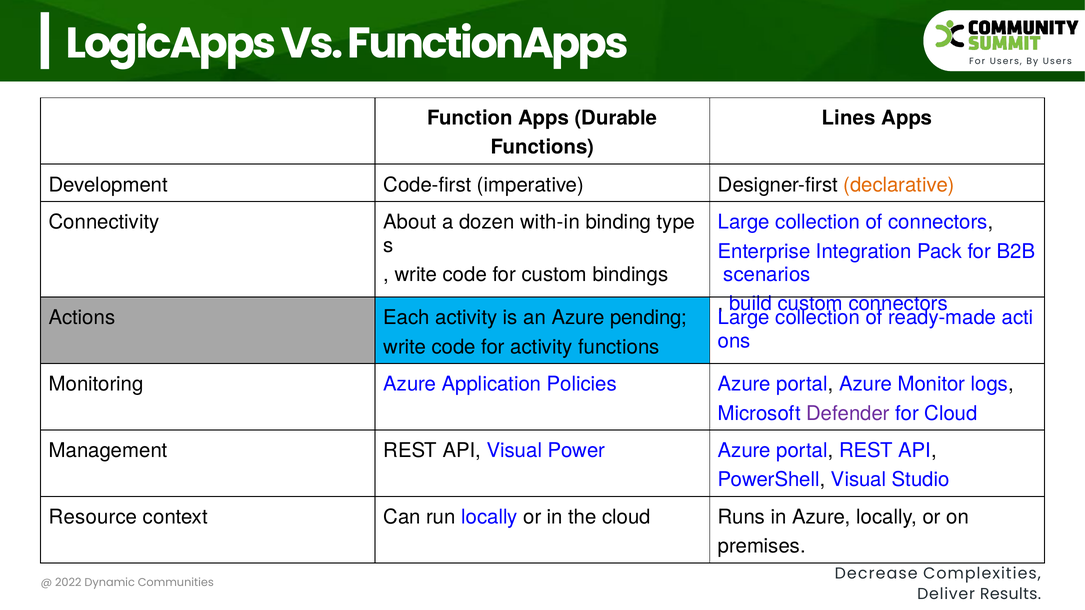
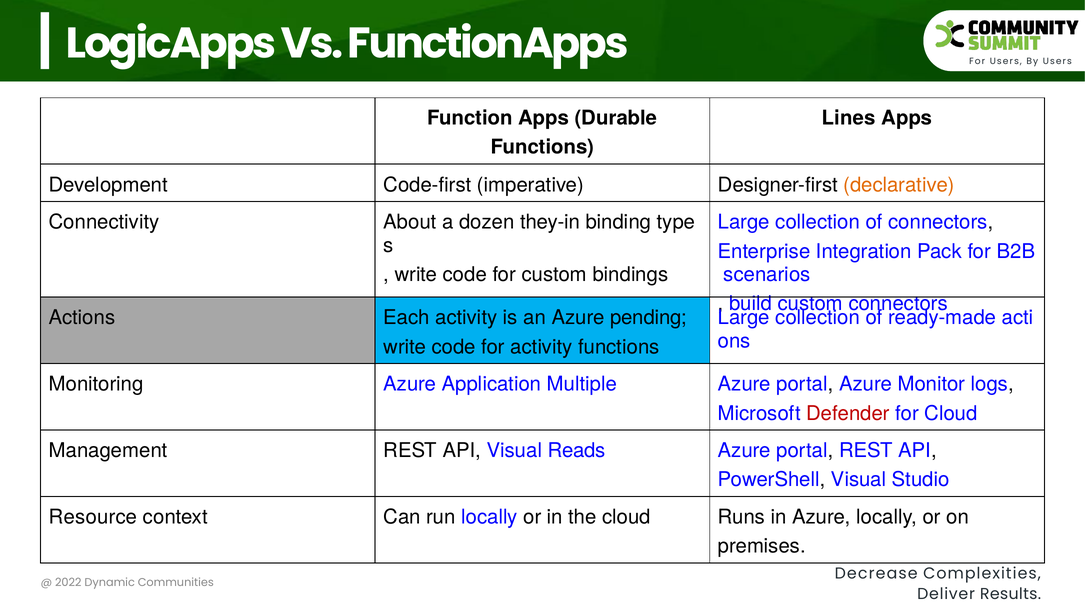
with-in: with-in -> they-in (550, 222)
Policies: Policies -> Multiple (582, 384)
Defender colour: purple -> red (848, 414)
Power: Power -> Reads (577, 451)
